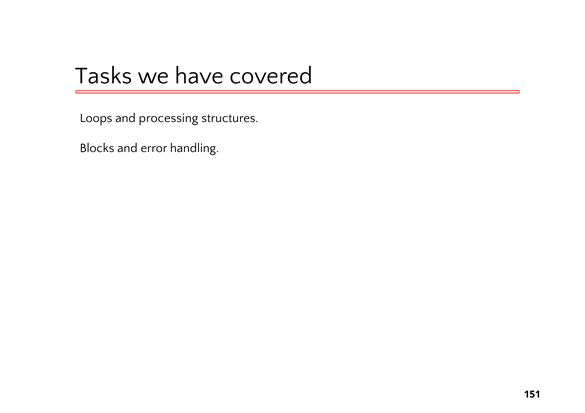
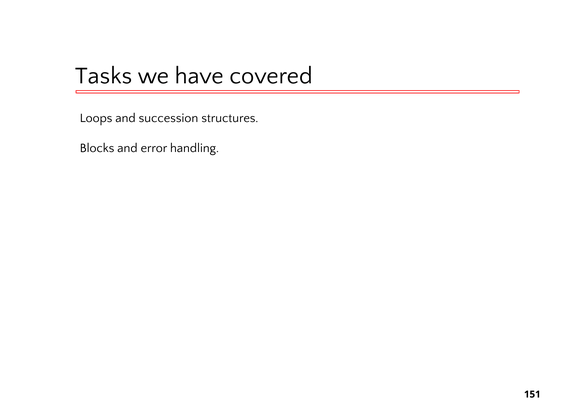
processing: processing -> succession (168, 118)
